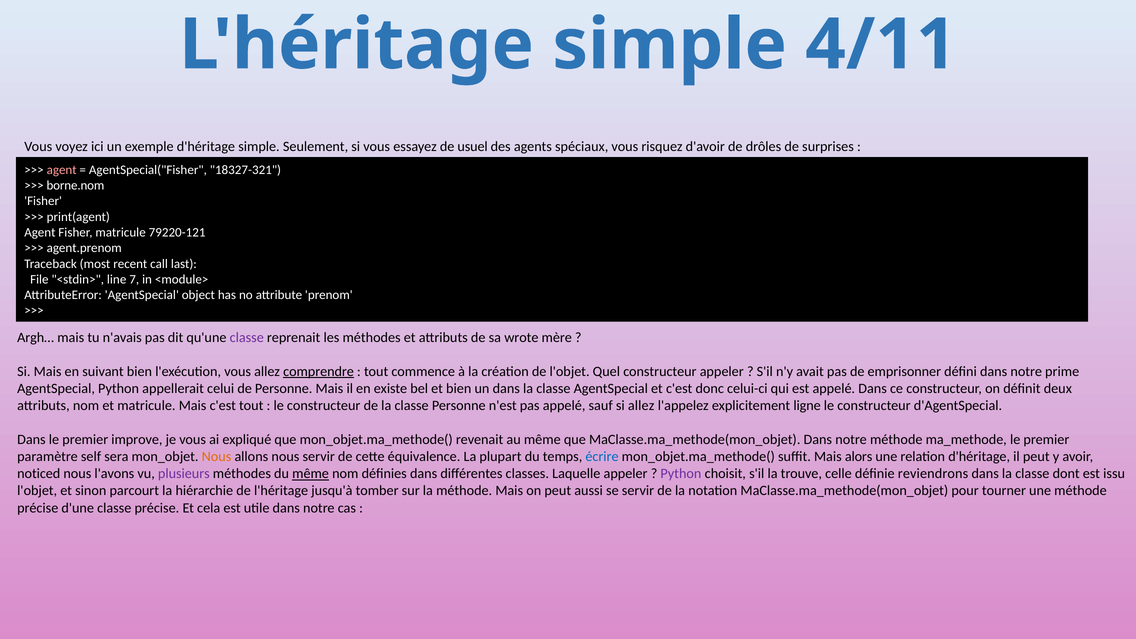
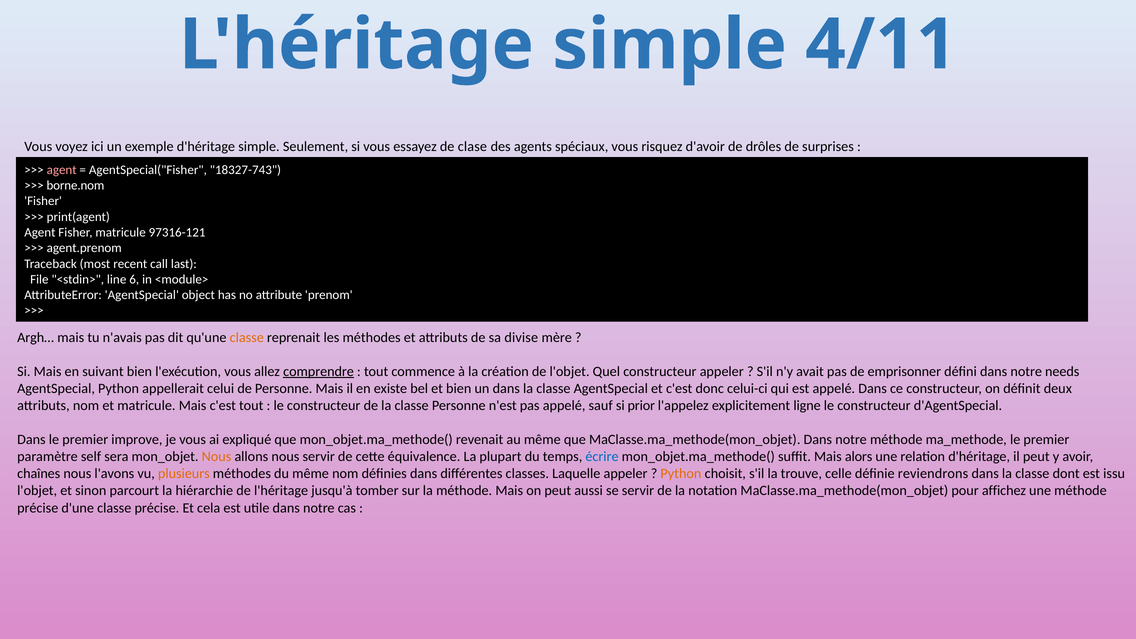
usuel: usuel -> clase (472, 146)
18327-321: 18327-321 -> 18327-743 (245, 170)
79220-121: 79220-121 -> 97316-121 (177, 232)
7: 7 -> 6 (134, 279)
classe colour: purple -> orange (247, 337)
wrote: wrote -> divise (521, 337)
prime: prime -> needs (1062, 372)
si allez: allez -> prior (641, 406)
noticed: noticed -> chaînes (39, 474)
plusieurs colour: purple -> orange (184, 474)
même underline: present -> none (311, 474)
Python colour: purple -> orange (681, 474)
tourner: tourner -> affichez (1004, 491)
